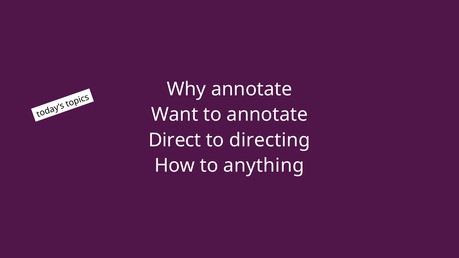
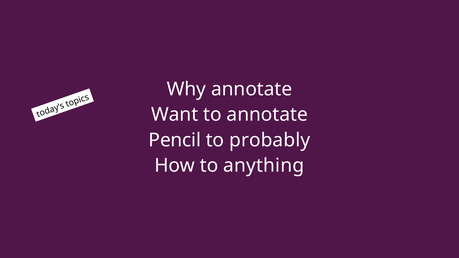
Direct: Direct -> Pencil (175, 140)
directing: directing -> probably (270, 140)
